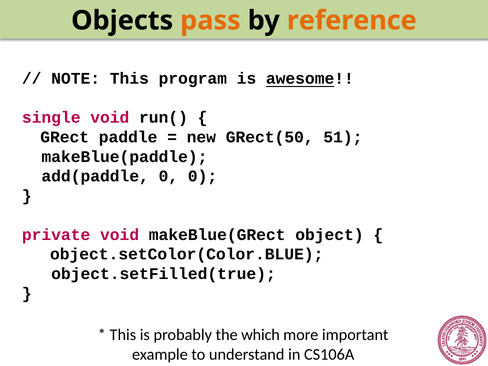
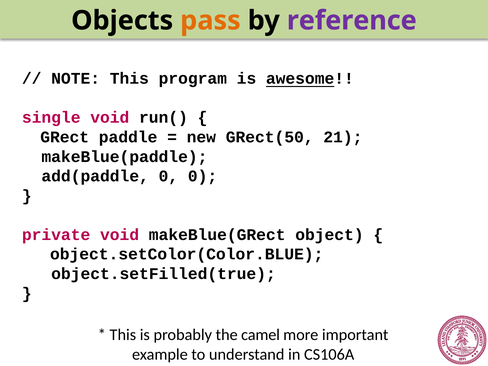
reference colour: orange -> purple (352, 21)
51: 51 -> 21 (343, 137)
which: which -> camel (261, 335)
